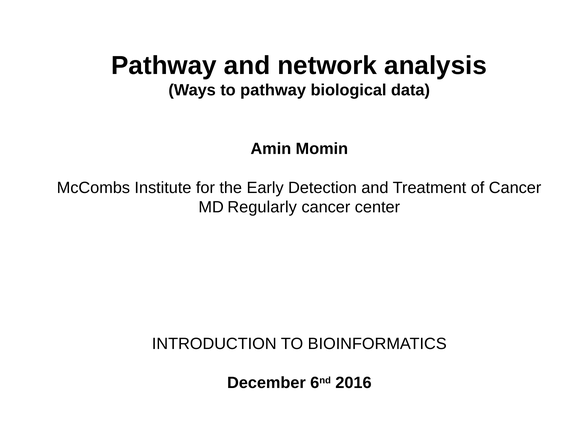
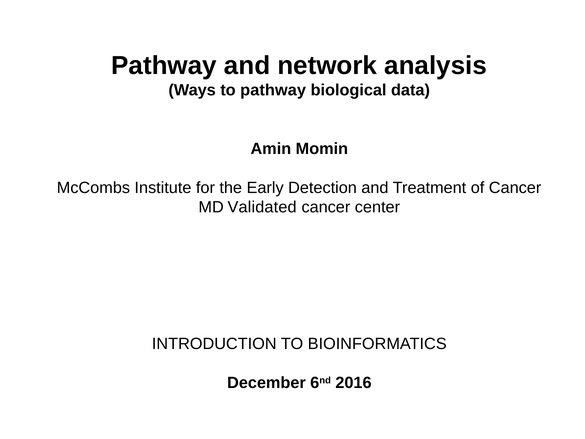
Regularly: Regularly -> Validated (262, 207)
